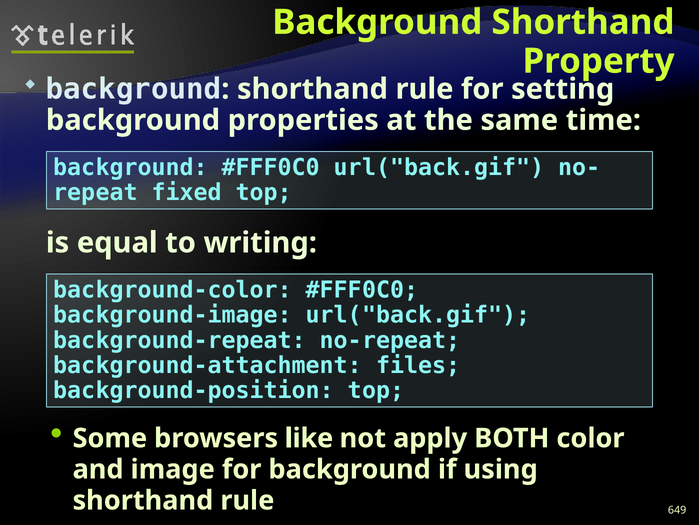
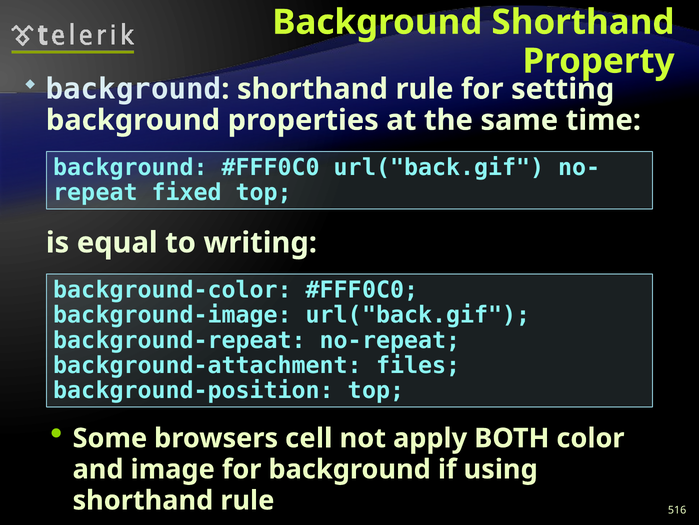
like: like -> cell (309, 438)
649: 649 -> 516 (677, 510)
